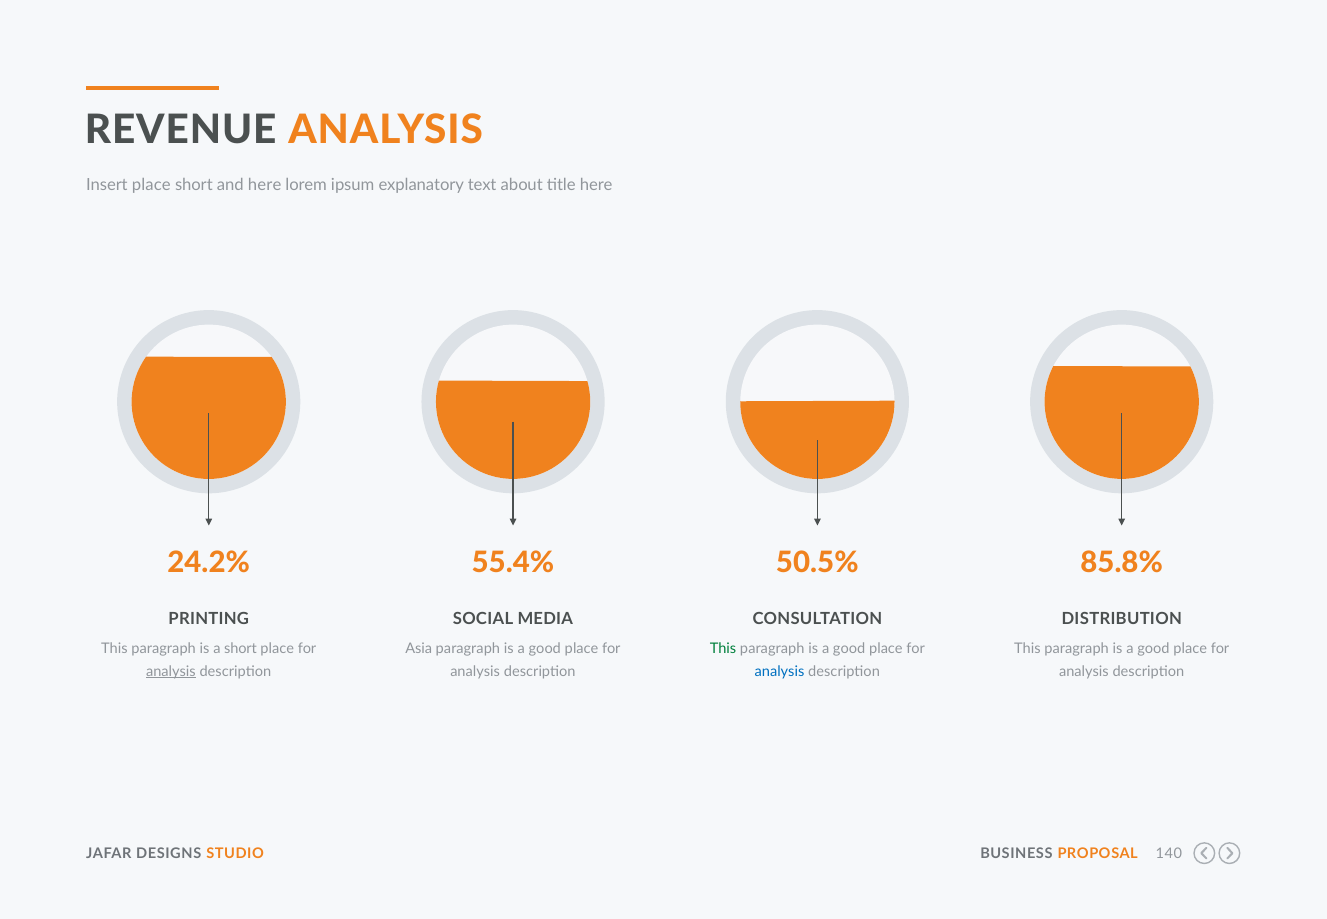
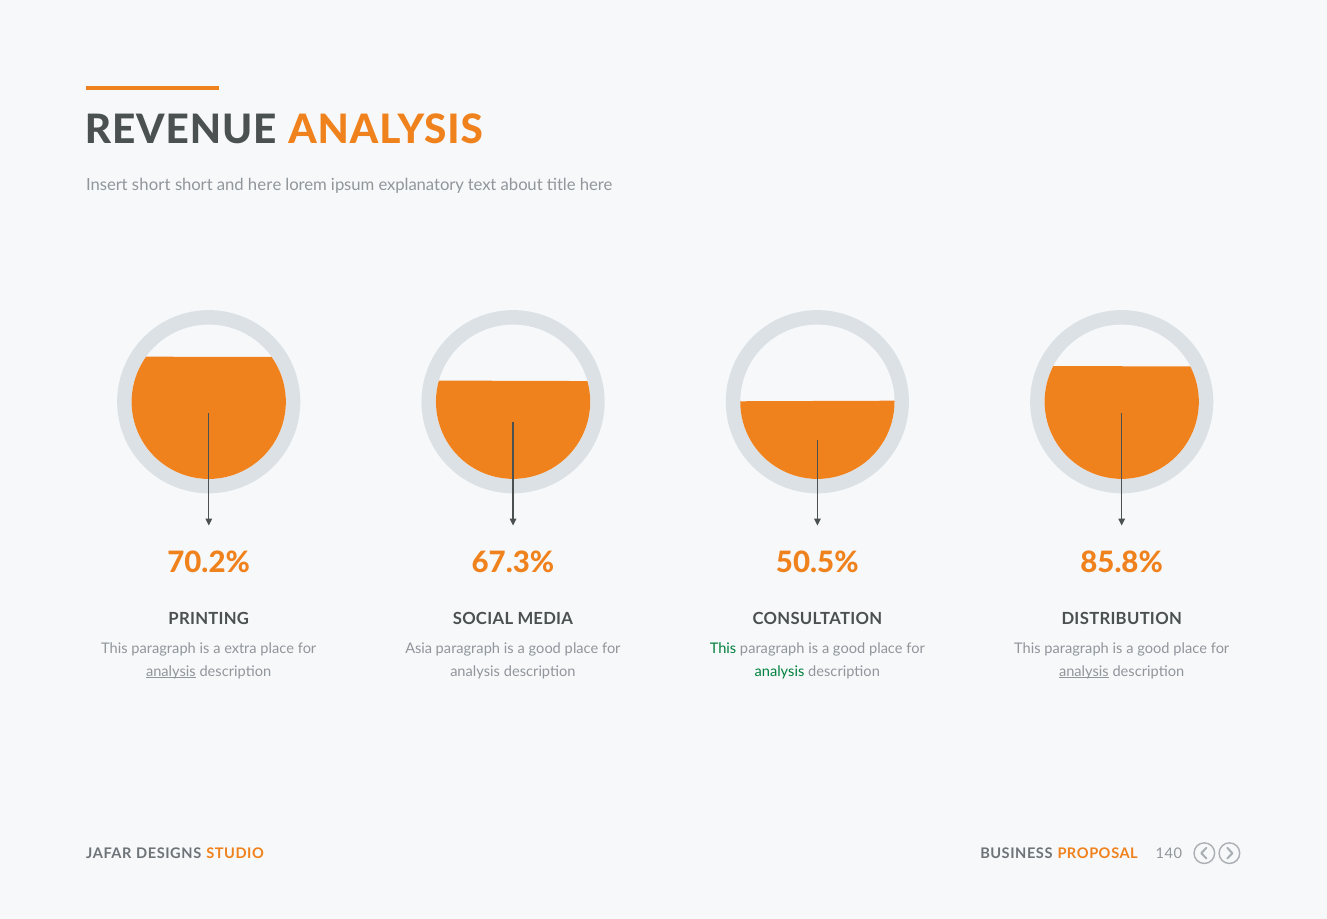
Insert place: place -> short (151, 185)
24.2%: 24.2% -> 70.2% (209, 563)
55.4%: 55.4% -> 67.3% (513, 563)
a short: short -> extra (241, 648)
analysis colour: blue -> green (780, 671)
analysis underline: none -> present (1084, 671)
